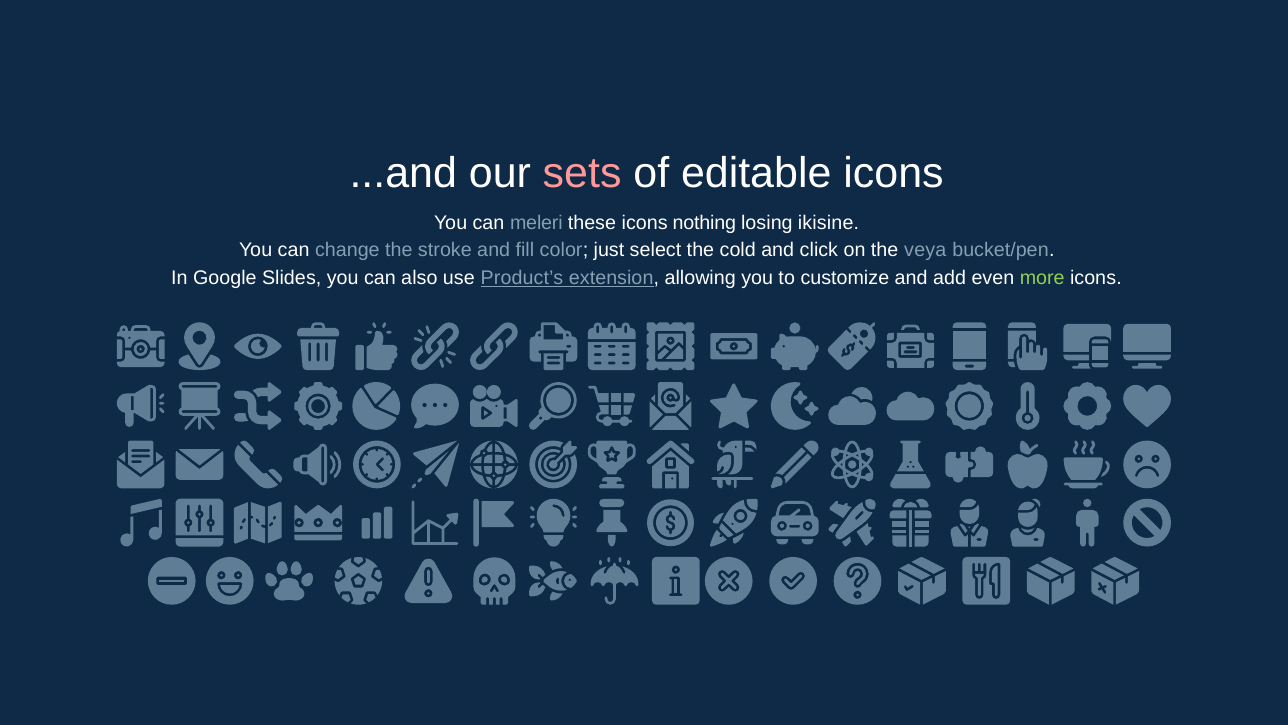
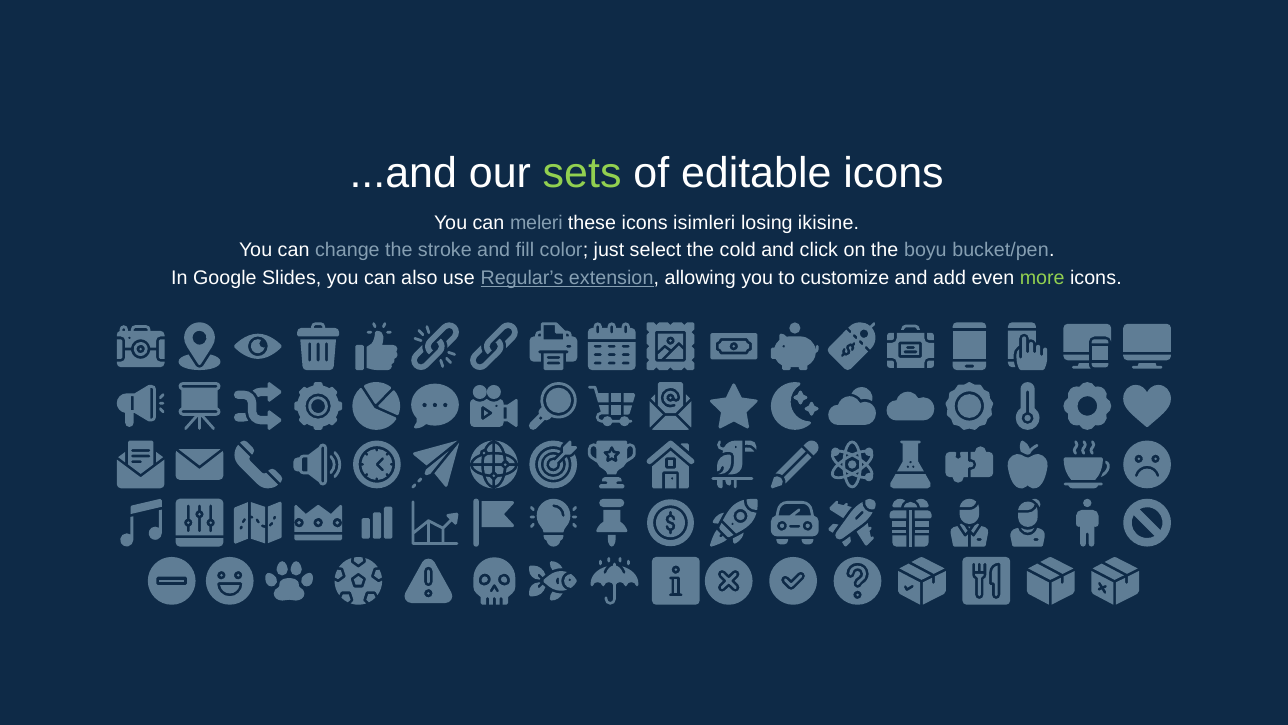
sets colour: pink -> light green (582, 173)
nothing: nothing -> isimleri (704, 223)
veya: veya -> boyu (925, 250)
Product’s: Product’s -> Regular’s (522, 277)
